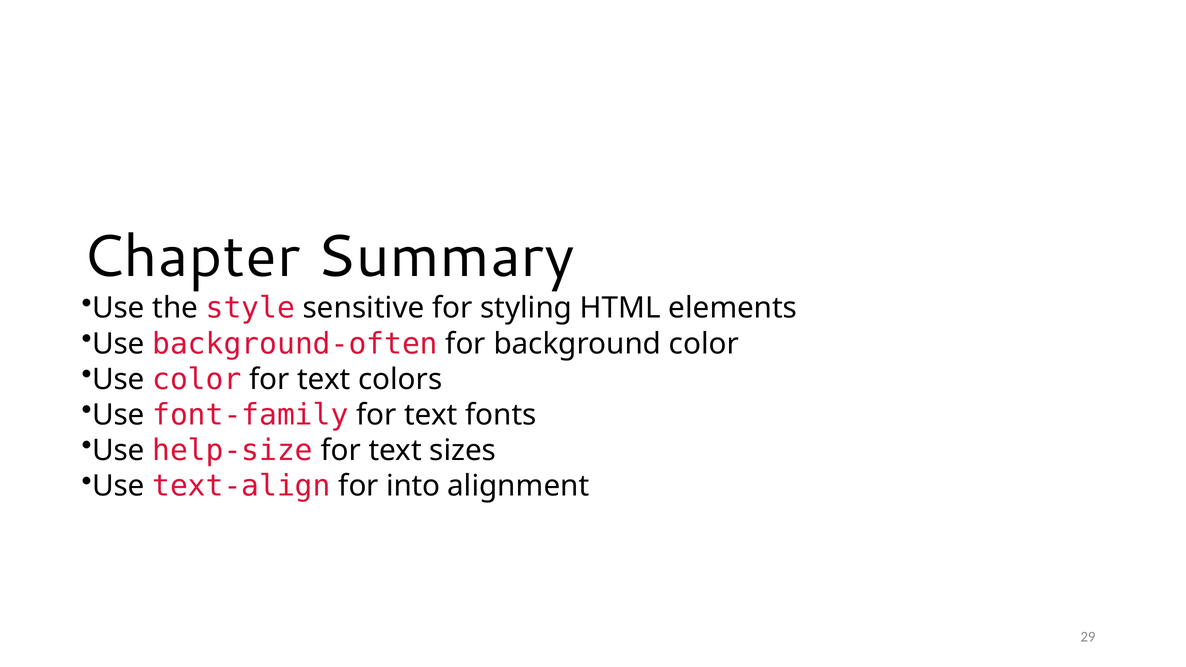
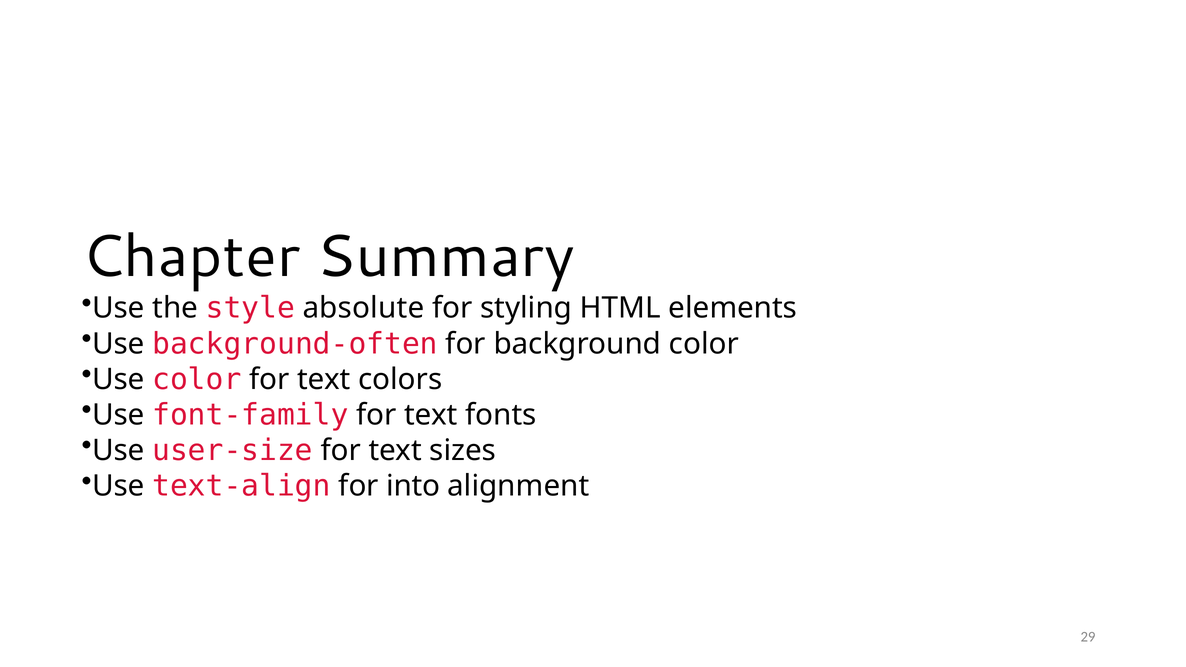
sensitive: sensitive -> absolute (364, 308)
help-size: help-size -> user-size (233, 451)
